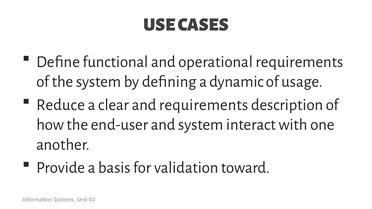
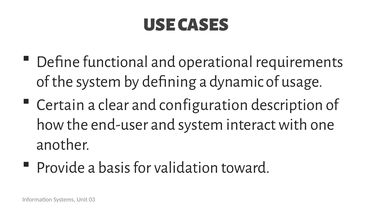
Reduce: Reduce -> Certain (61, 105)
and requirements: requirements -> configuration (204, 105)
